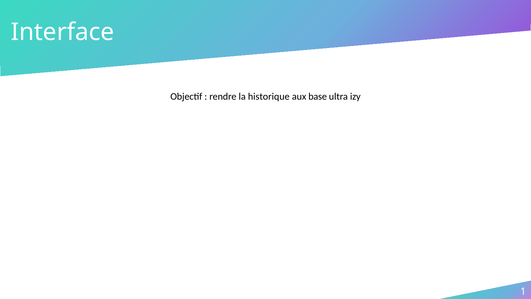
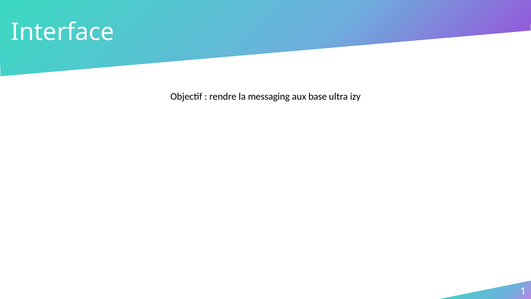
historique: historique -> messaging (269, 96)
